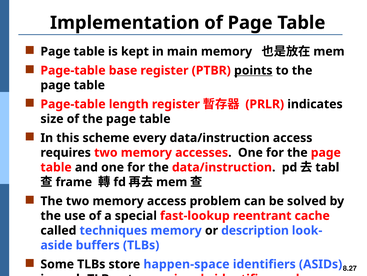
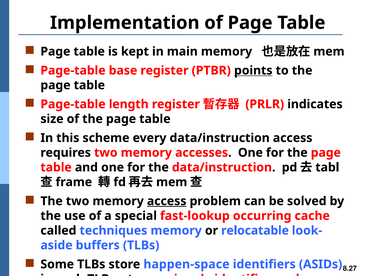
access underline: none -> present (167, 201)
reentrant: reentrant -> occurring (262, 215)
description: description -> relocatable (255, 230)
